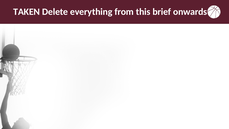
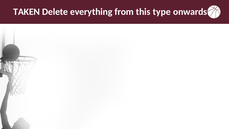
brief: brief -> type (162, 12)
